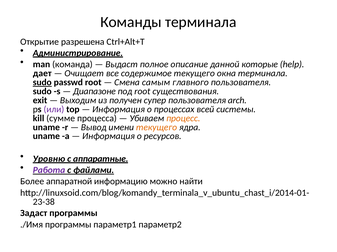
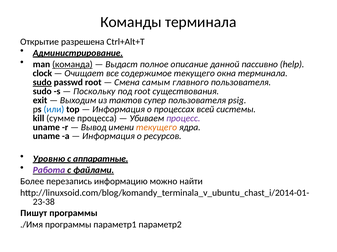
команда underline: none -> present (72, 65)
которые: которые -> пассивно (260, 65)
дает: дает -> clock (42, 74)
Диапазоне: Диапазоне -> Поскольку (94, 92)
получен: получен -> тактов (125, 101)
arch: arch -> psig (237, 101)
или colour: purple -> blue (54, 110)
процесс colour: orange -> purple (183, 119)
аппаратной: аппаратной -> перезапись (69, 182)
Задаст: Задаст -> Пишут (34, 214)
